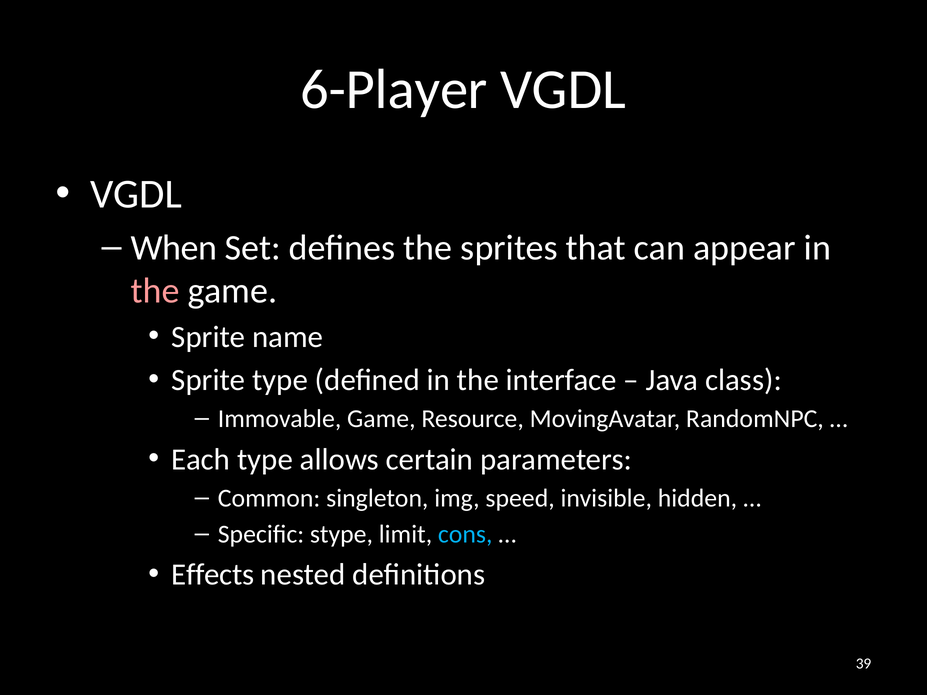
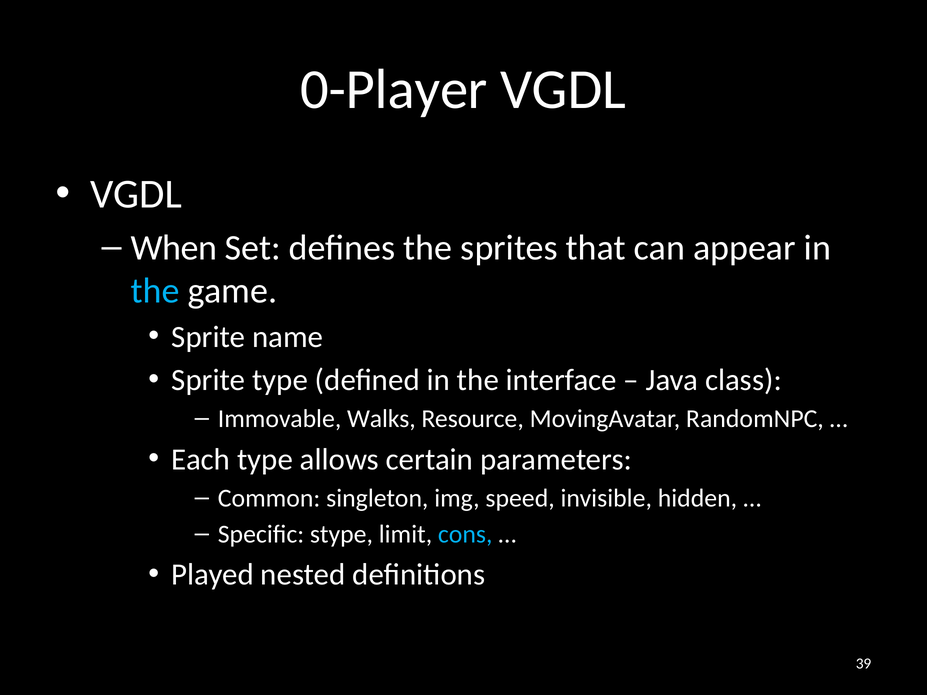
6-Player: 6-Player -> 0-Player (394, 90)
the colour: pink -> light blue (155, 291)
Immovable Game: Game -> Walks (381, 419)
Effects: Effects -> Played (213, 575)
